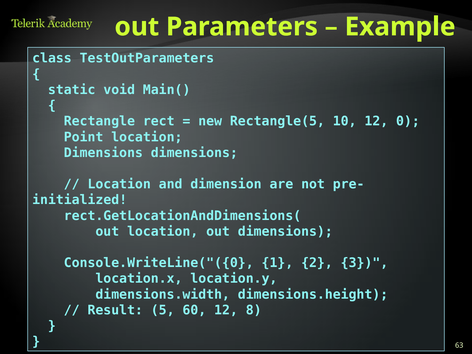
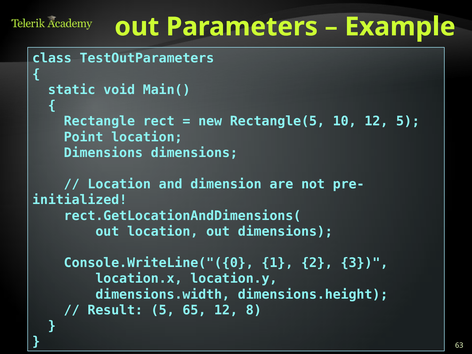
12 0: 0 -> 5 (408, 121)
60: 60 -> 65 (194, 310)
